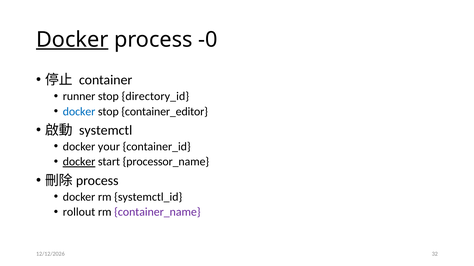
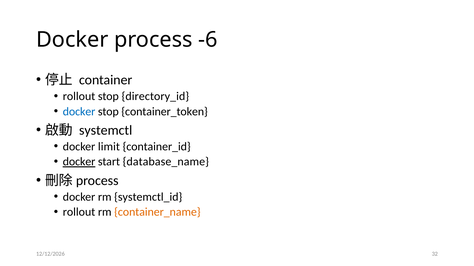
Docker underline: present -> none (72, 40)
-0: -0 -> -6 (208, 40)
runner: runner -> rollout (79, 96)
container_editor: container_editor -> container_token (165, 112)
your: your -> limit (109, 147)
processor_name: processor_name -> database_name (166, 162)
container_name colour: purple -> orange (157, 213)
